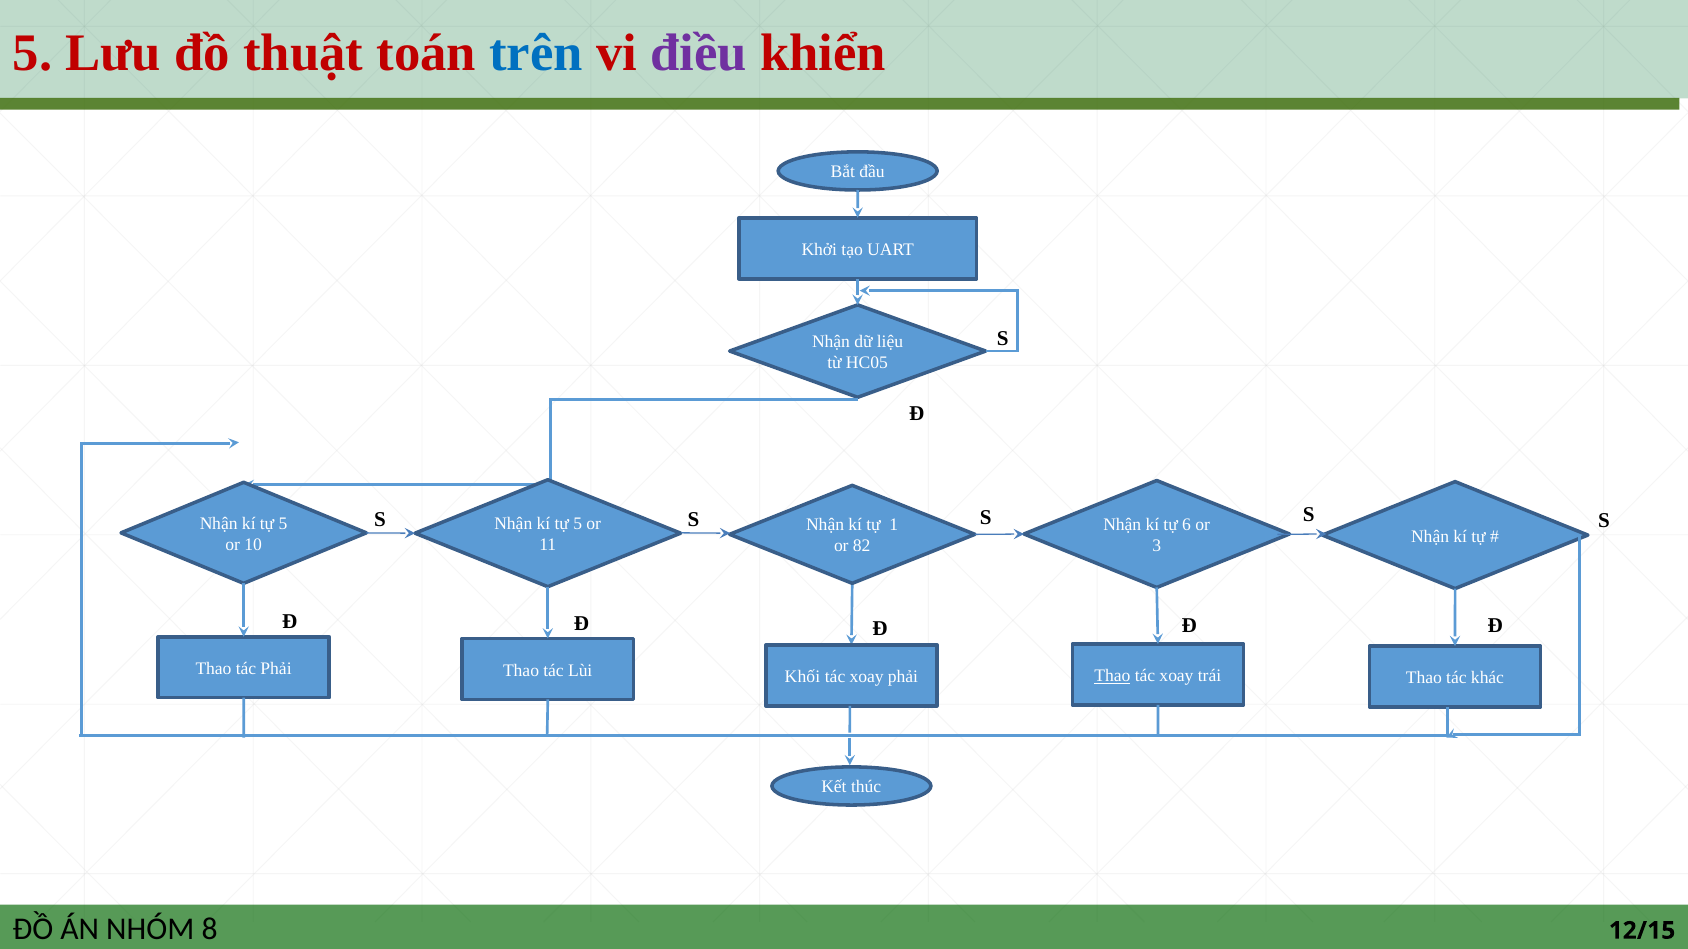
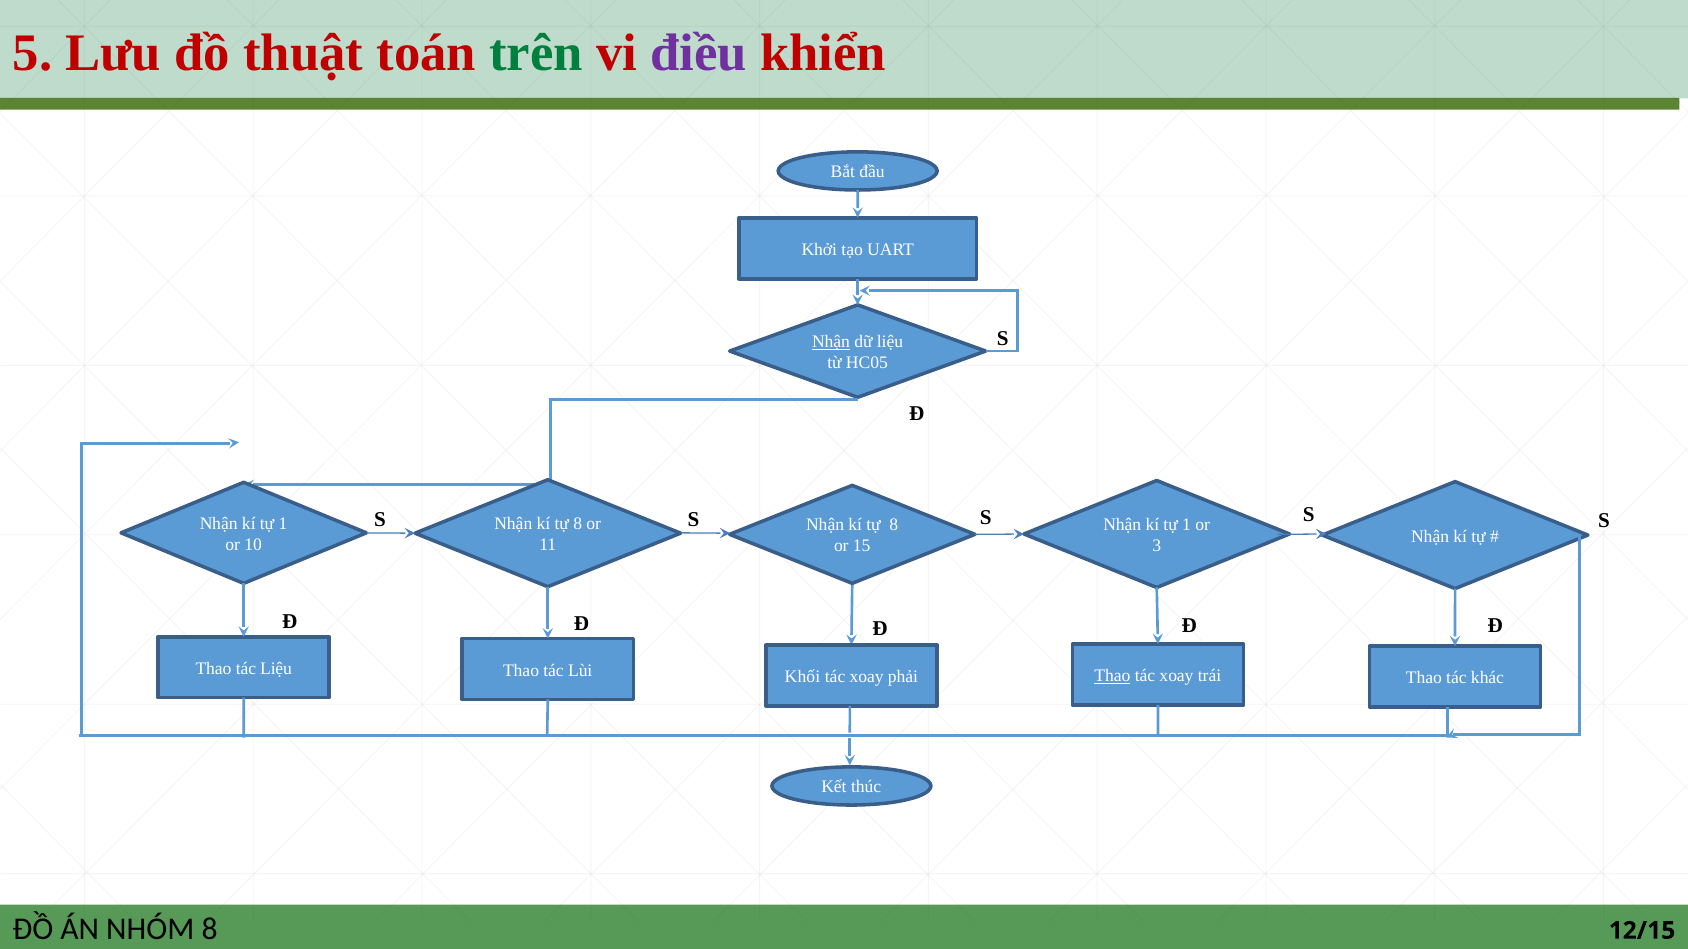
trên colour: blue -> green (536, 53)
Nhận underline: none -> present (831, 342)
5: 5 -> 1 (283, 524)
5: 5 -> 8 (578, 524)
6: 6 -> 1 (1187, 525)
1: 1 -> 8 (894, 525)
82: 82 -> 15 (862, 546)
tác Phải: Phải -> Liệu (276, 669)
